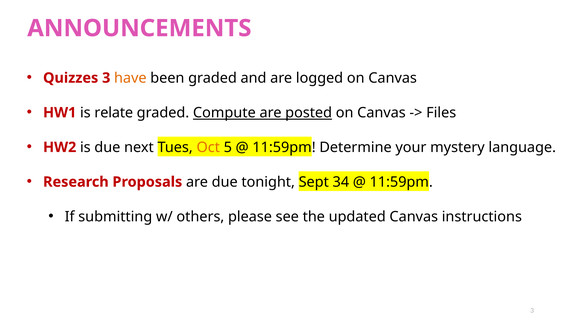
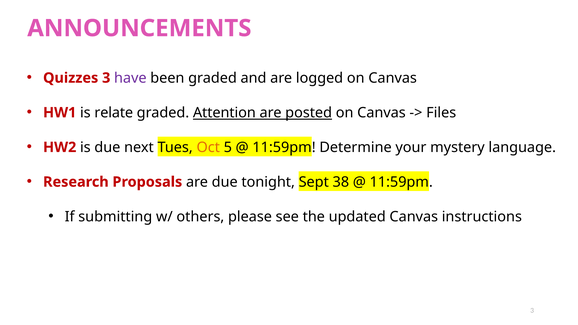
have colour: orange -> purple (130, 78)
Compute: Compute -> Attention (224, 113)
34: 34 -> 38 (341, 182)
